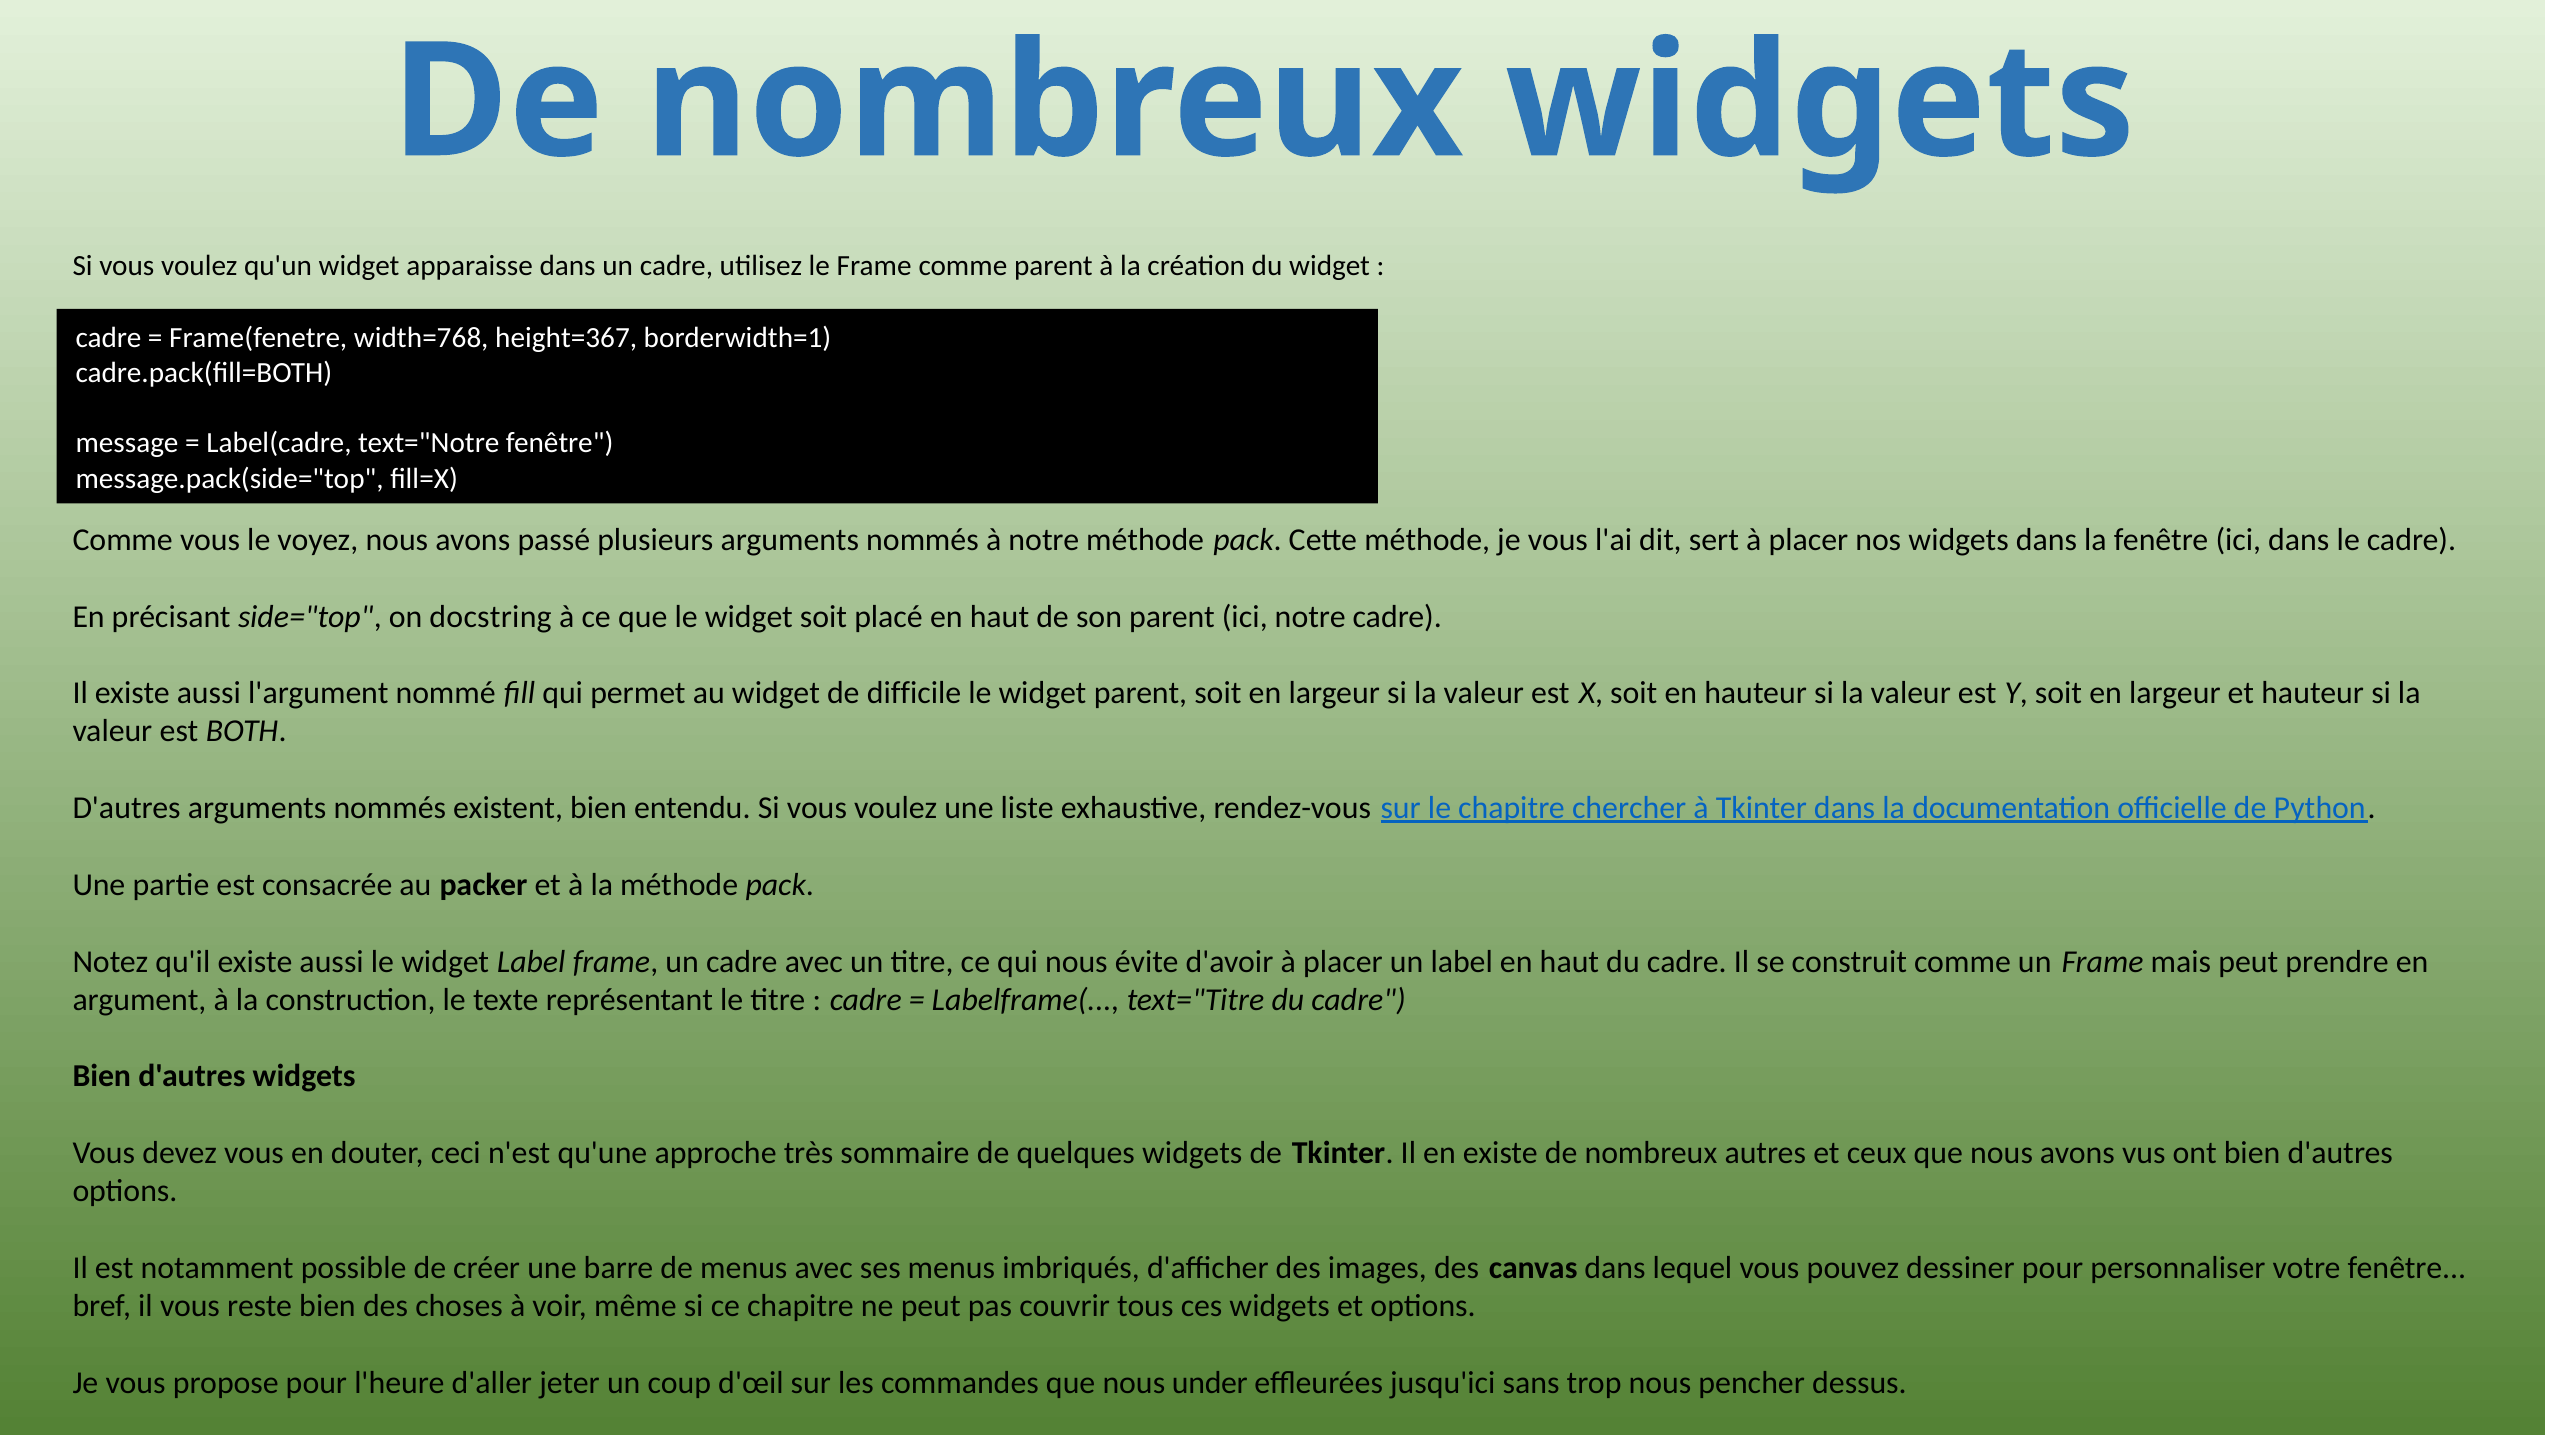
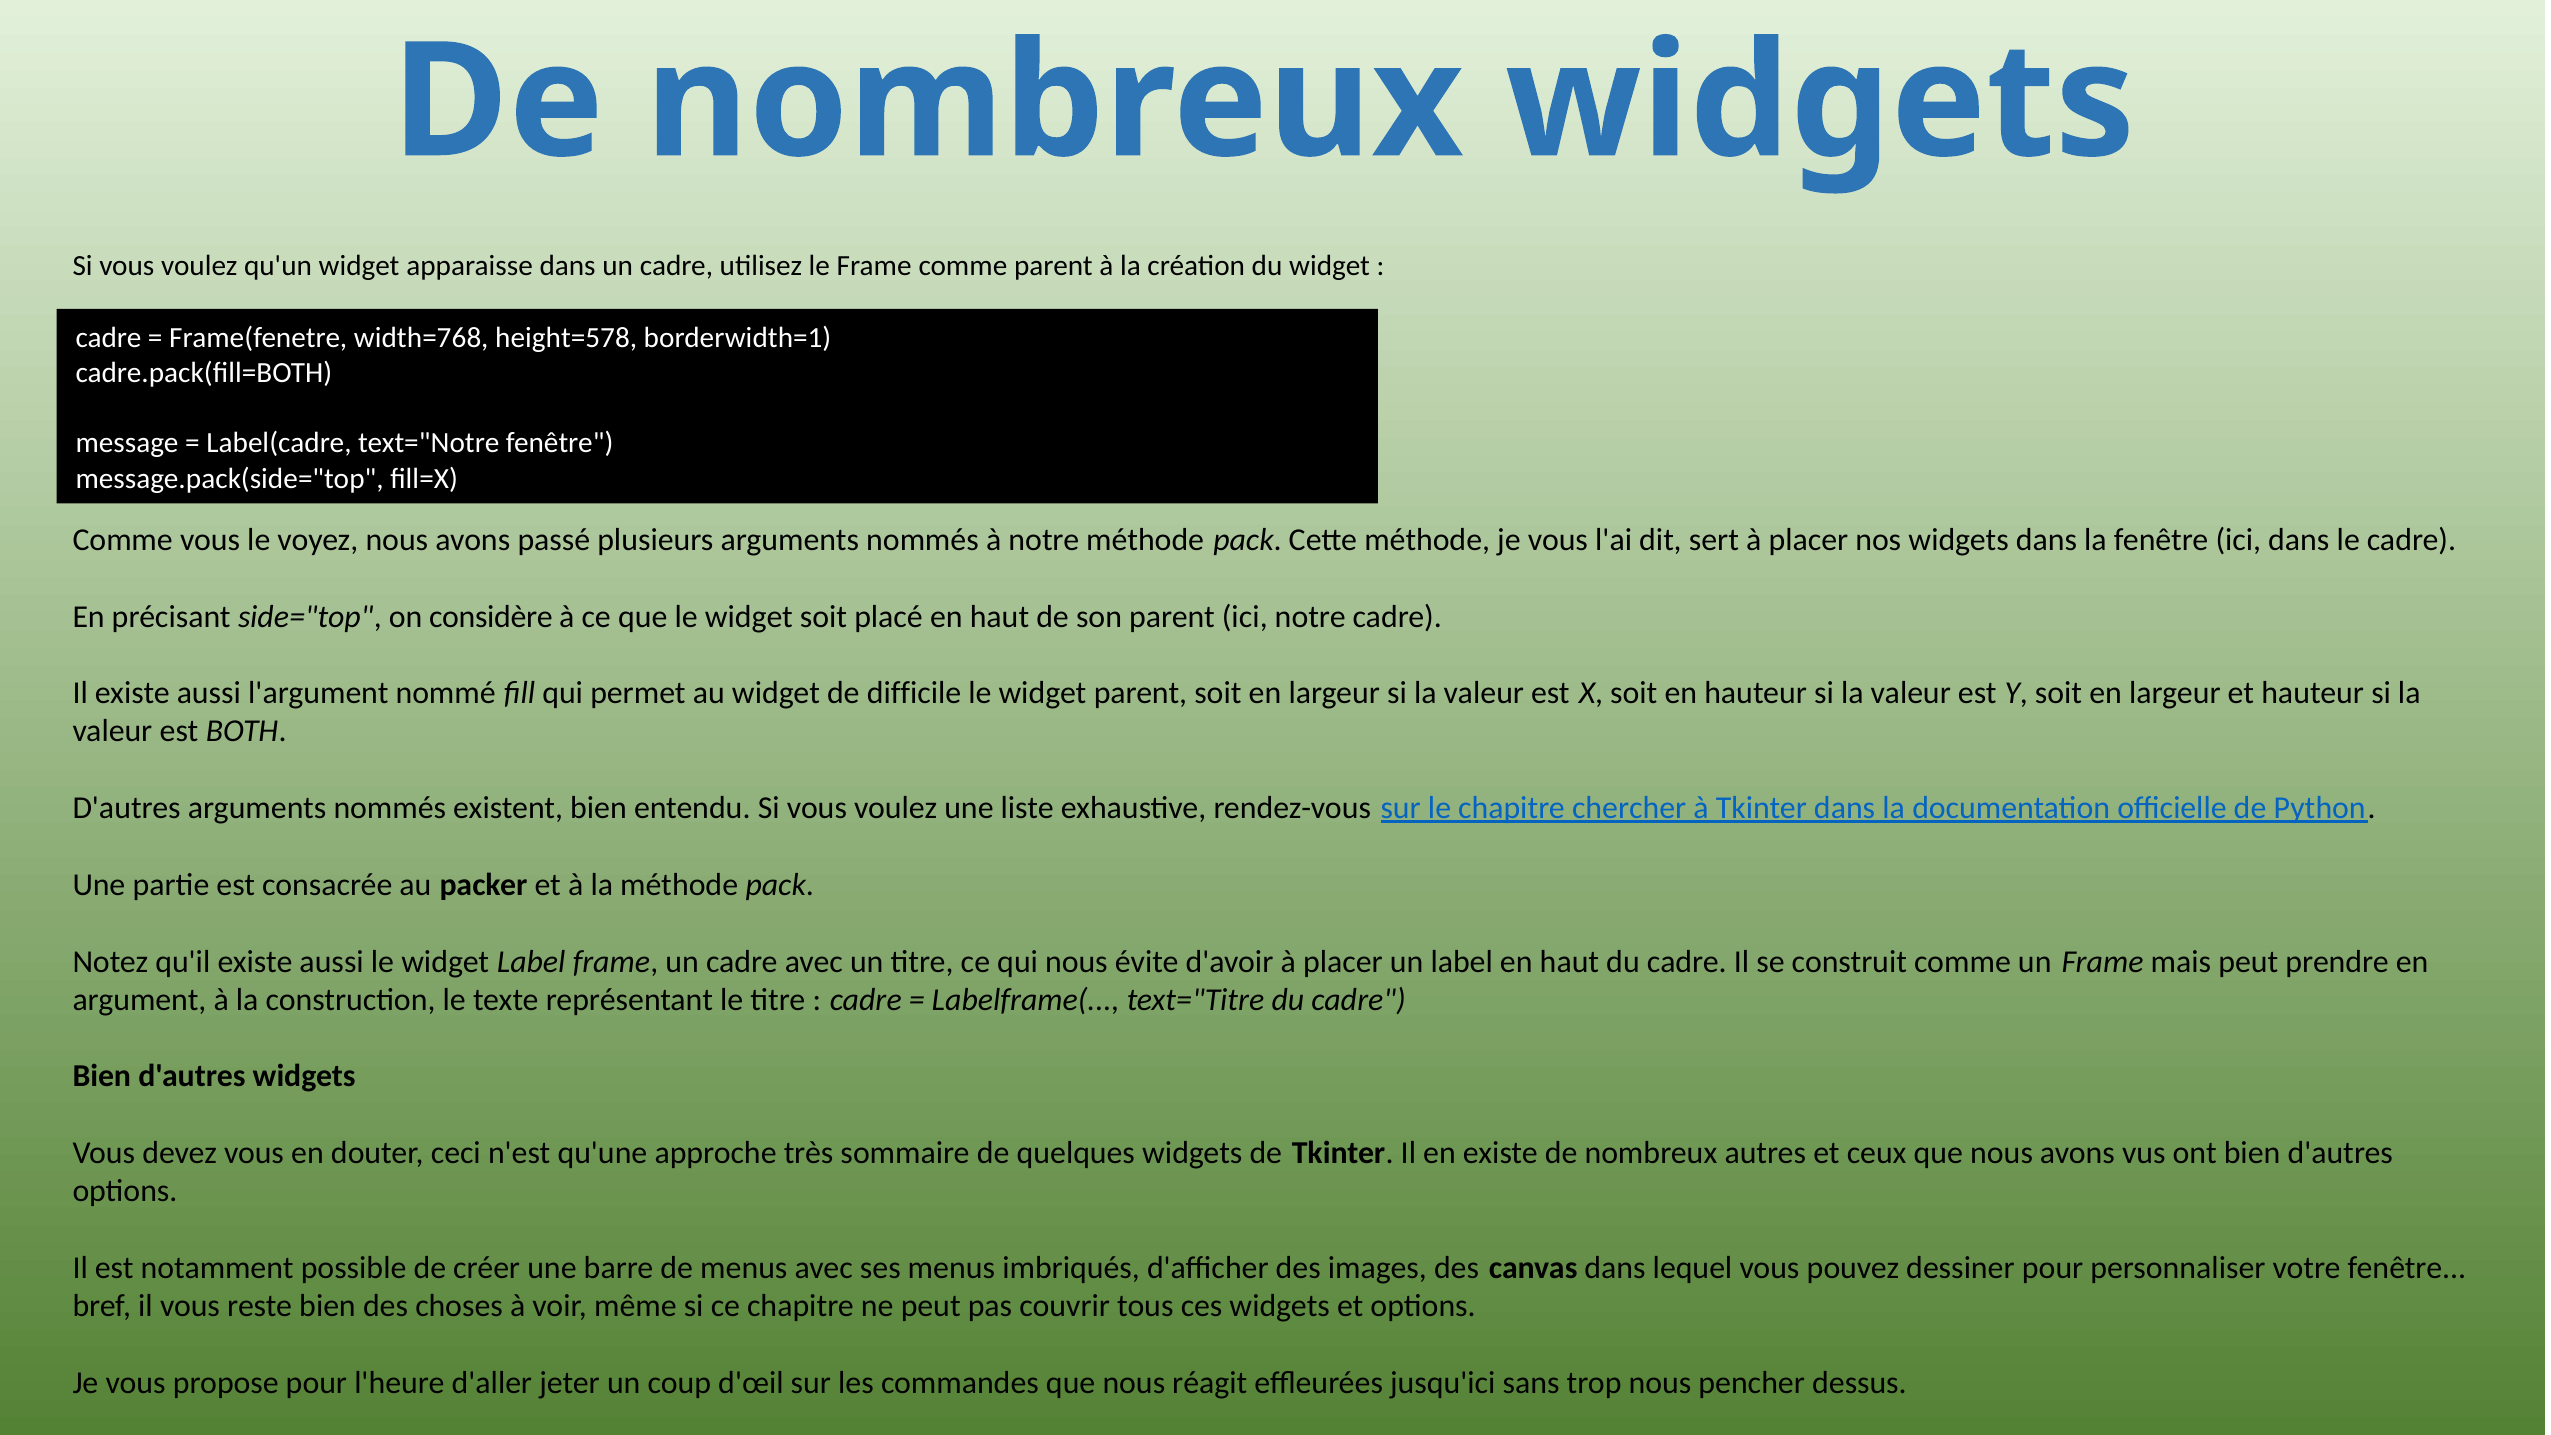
height=367: height=367 -> height=578 (566, 338)
docstring: docstring -> considère (491, 617)
under: under -> réagit (1210, 1382)
